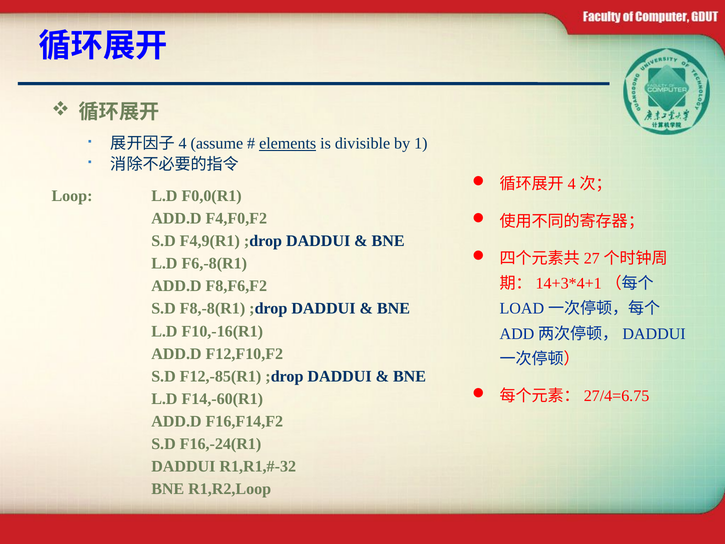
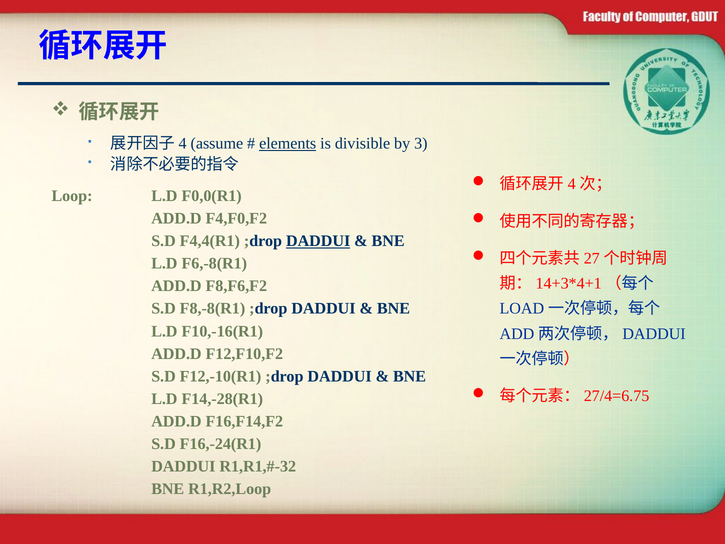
1: 1 -> 3 (421, 144)
F4,9(R1: F4,9(R1 -> F4,4(R1 (210, 241)
DADDUI underline: none -> present (318, 241)
F12,-85(R1: F12,-85(R1 -> F12,-10(R1 (221, 376)
F14,-60(R1: F14,-60(R1 -> F14,-28(R1 (222, 399)
